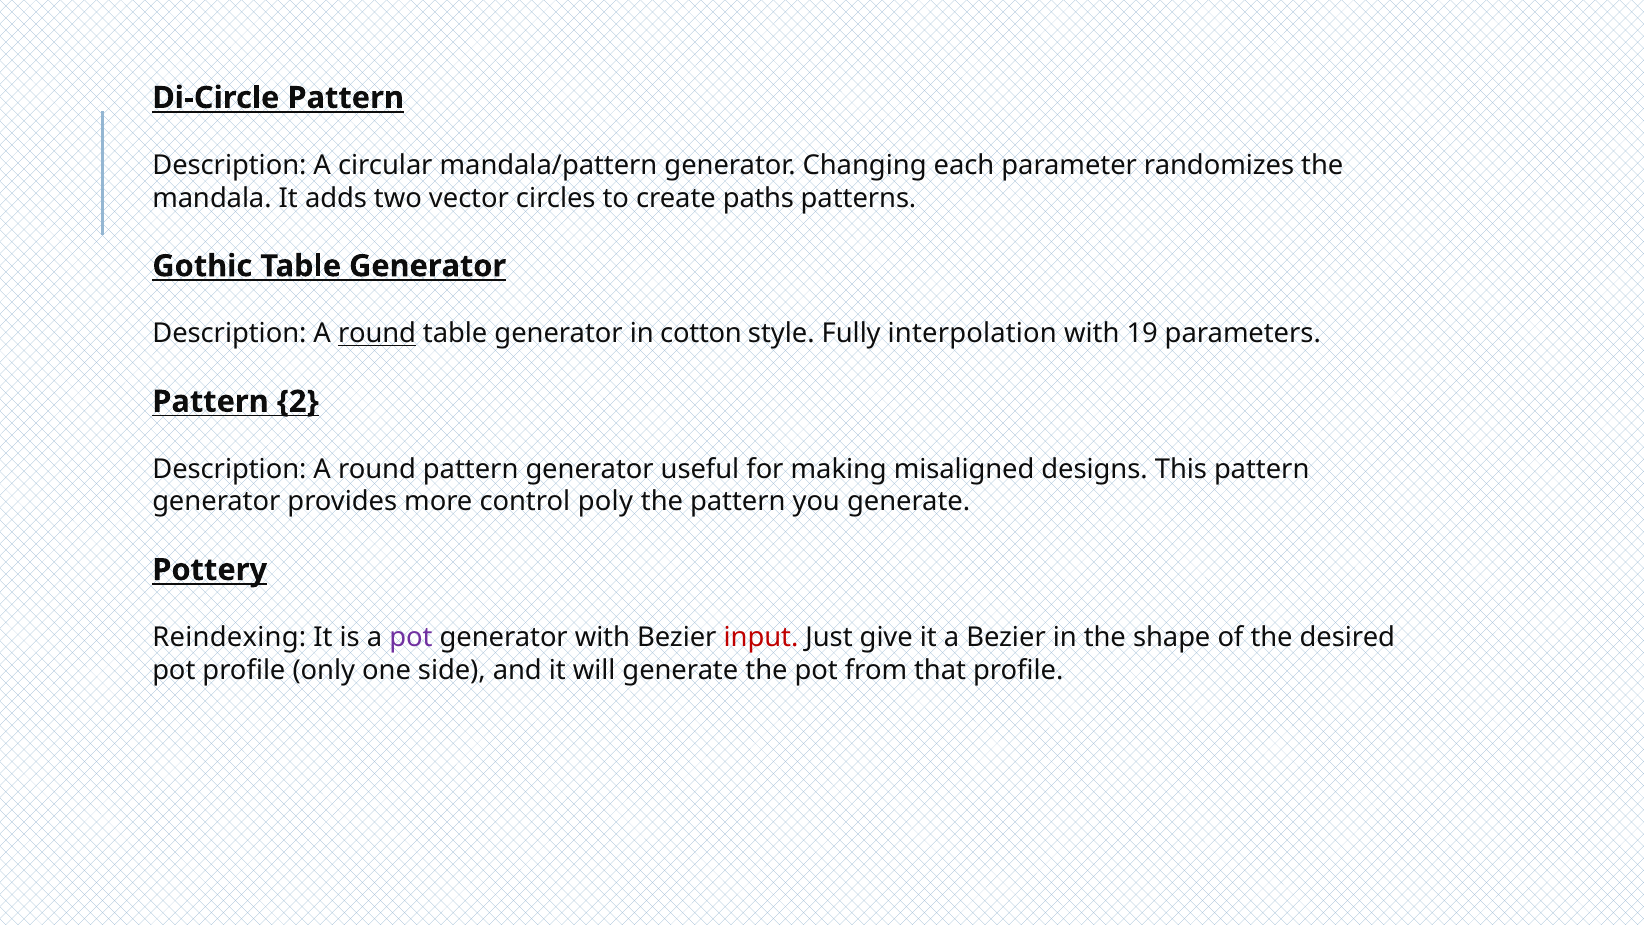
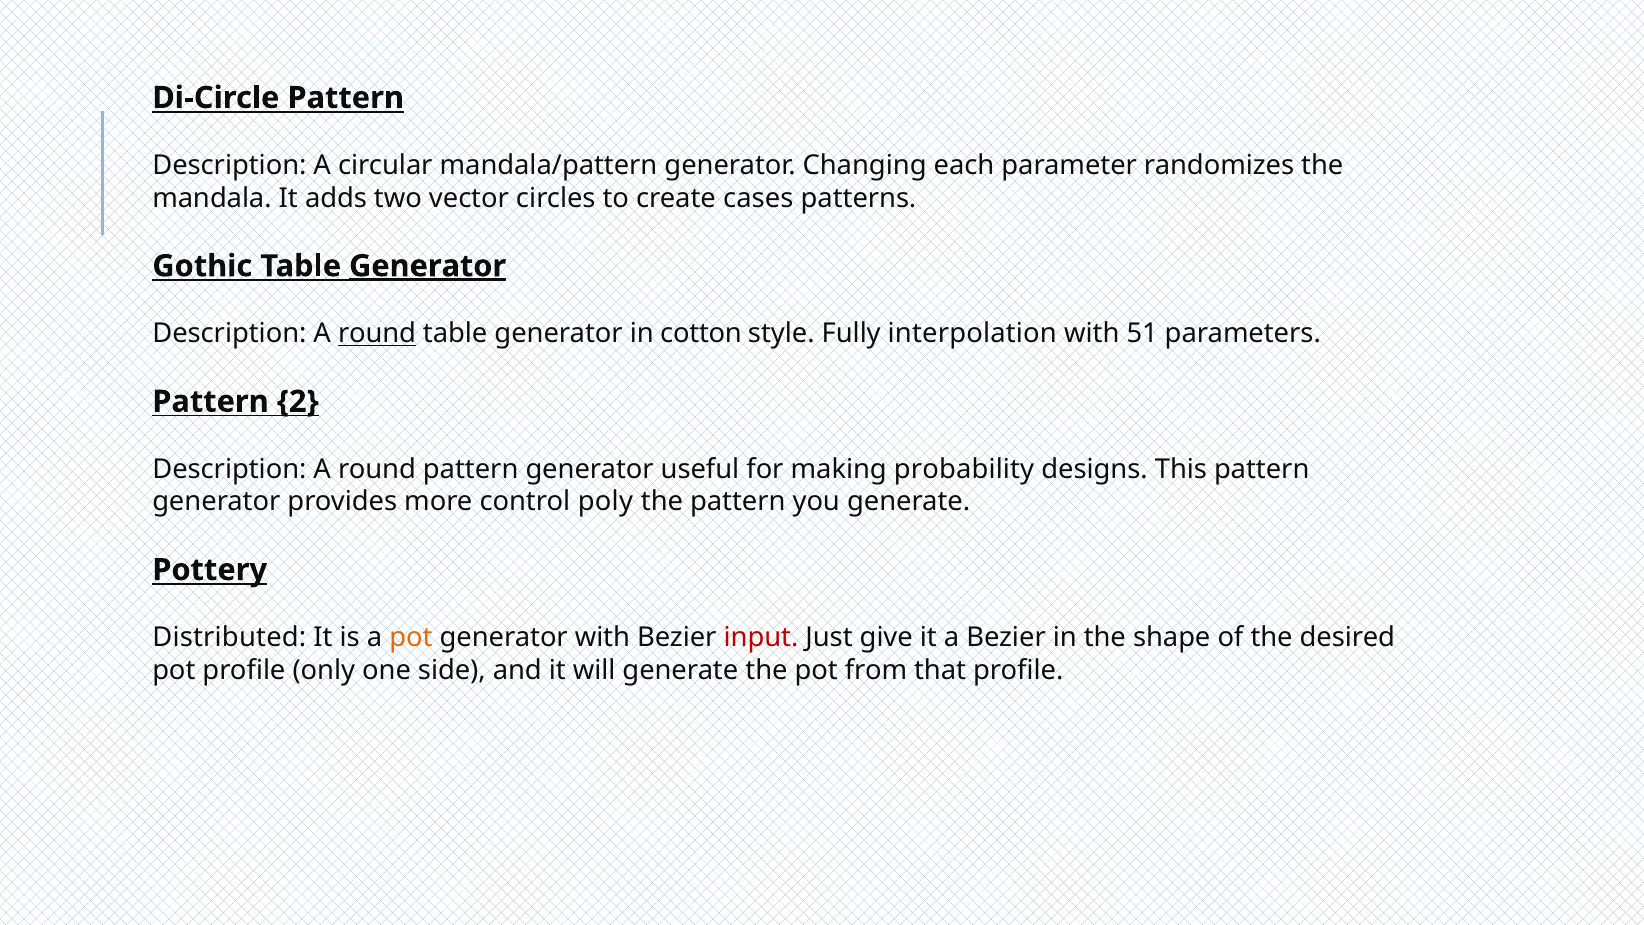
paths: paths -> cases (758, 198)
Generator underline: none -> present (428, 266)
19: 19 -> 51 (1142, 333)
misaligned: misaligned -> probability (964, 469)
Reindexing: Reindexing -> Distributed (229, 637)
pot colour: purple -> orange (411, 637)
